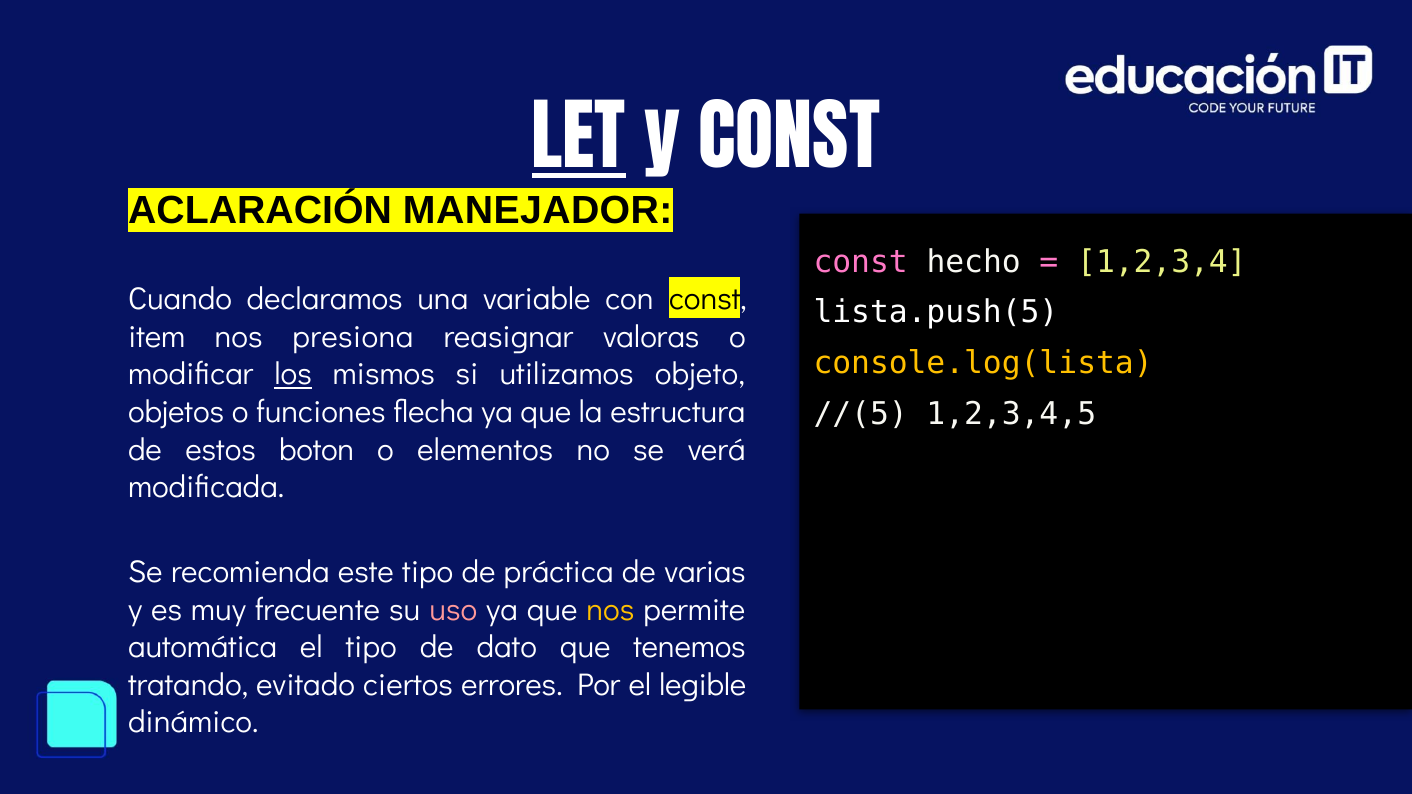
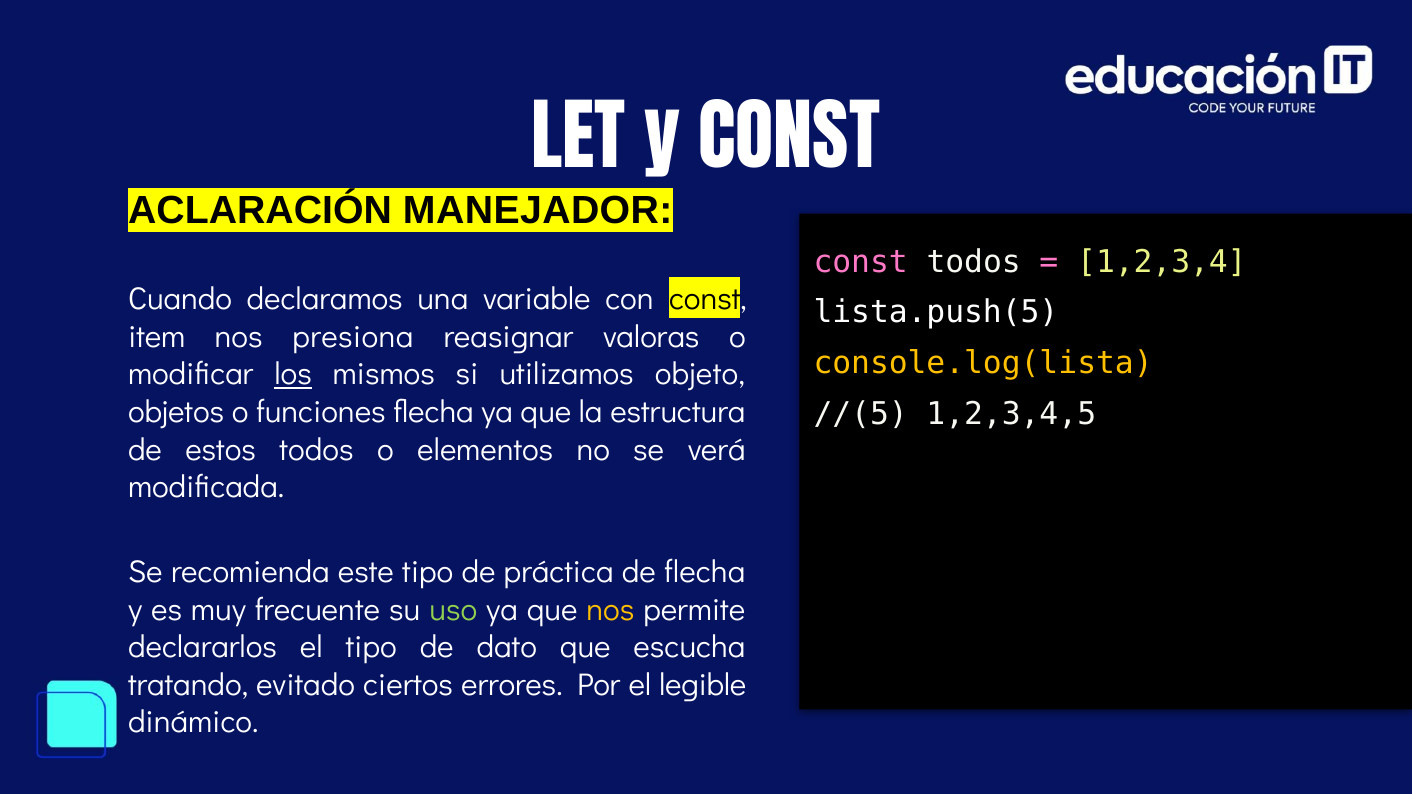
LET underline: present -> none (579, 141)
const hecho: hecho -> todos (974, 262)
estos boton: boton -> todos (317, 450)
de varias: varias -> flecha (705, 572)
uso colour: pink -> light green (453, 610)
automática: automática -> declararlos (203, 648)
tenemos: tenemos -> escucha (689, 648)
